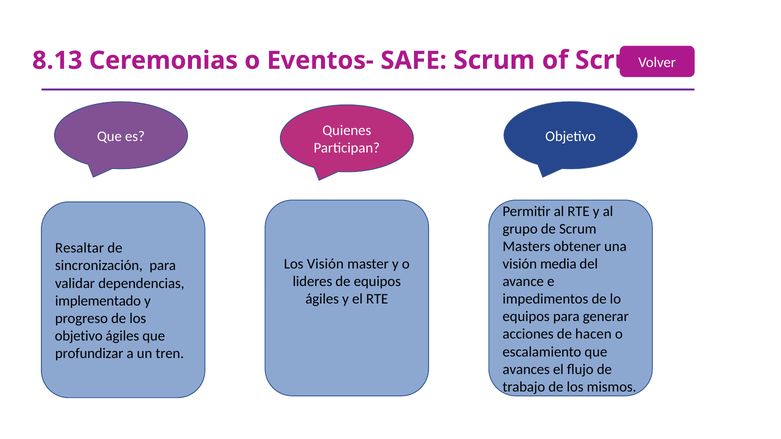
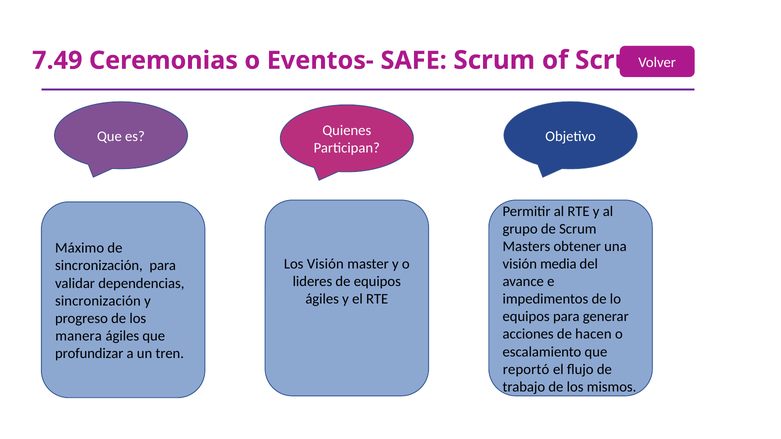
8.13: 8.13 -> 7.49 (57, 61)
Resaltar: Resaltar -> Máximo (80, 248)
implementado: implementado -> sincronización (98, 301)
objetivo: objetivo -> manera (79, 336)
avances: avances -> reportó (526, 369)
